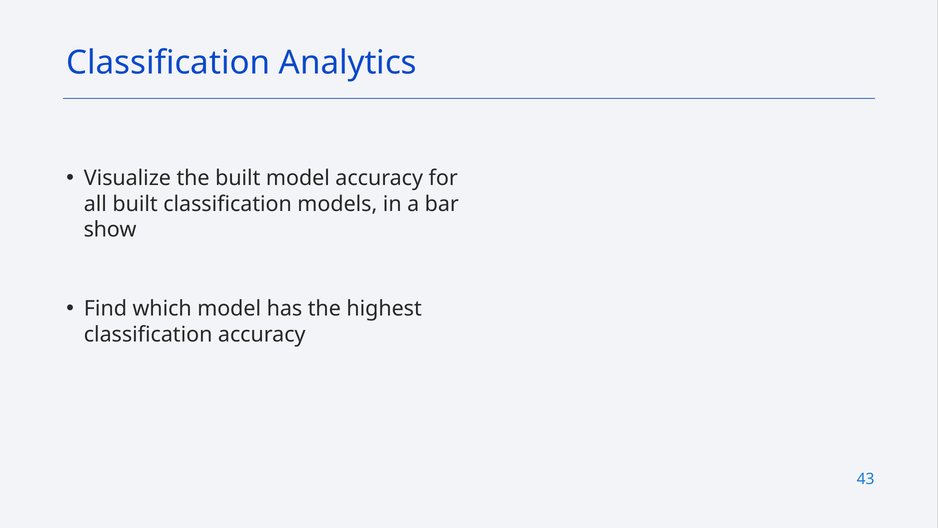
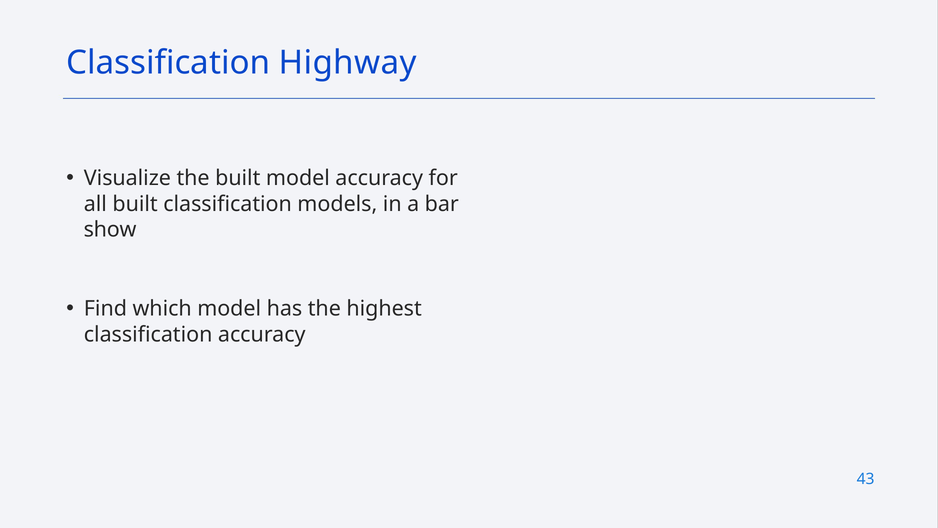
Analytics: Analytics -> Highway (348, 63)
